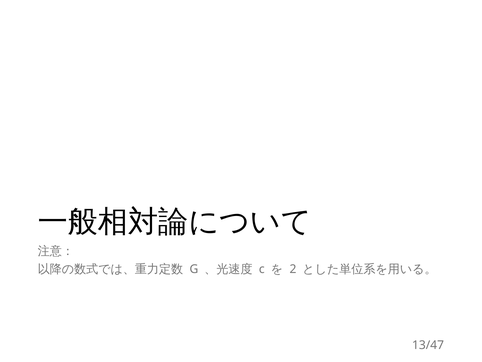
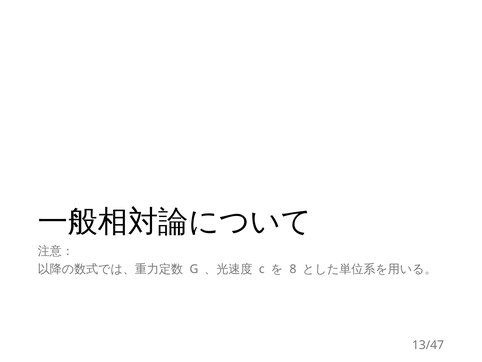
2: 2 -> 8 (293, 269)
